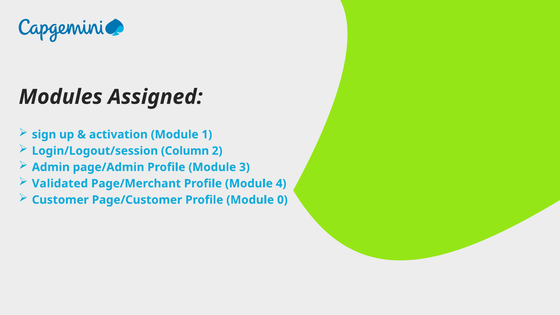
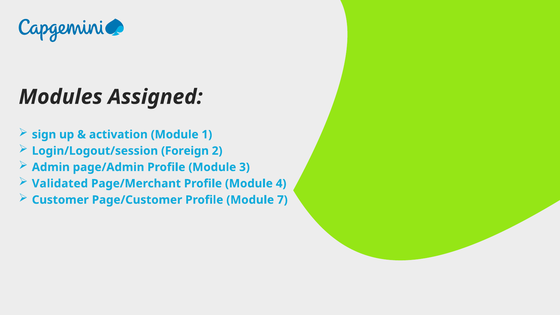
Column: Column -> Foreign (185, 151)
0: 0 -> 7 (282, 200)
